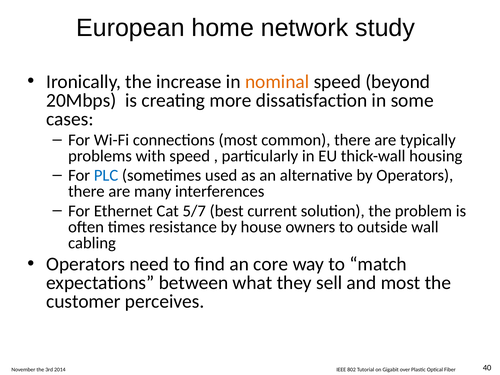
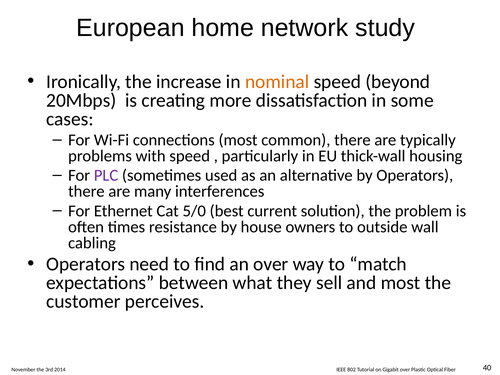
PLC colour: blue -> purple (106, 175)
5/7: 5/7 -> 5/0 (194, 211)
an core: core -> over (271, 264)
